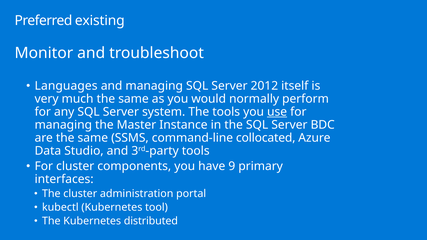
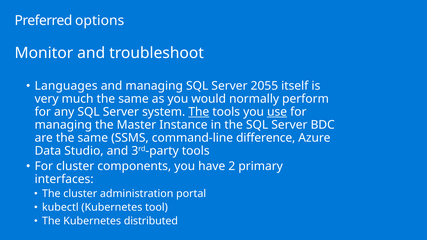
existing: existing -> options (100, 21)
2012: 2012 -> 2055 (264, 86)
The underline: none -> present (199, 112)
collocated: collocated -> difference (266, 138)
9: 9 -> 2 (232, 166)
